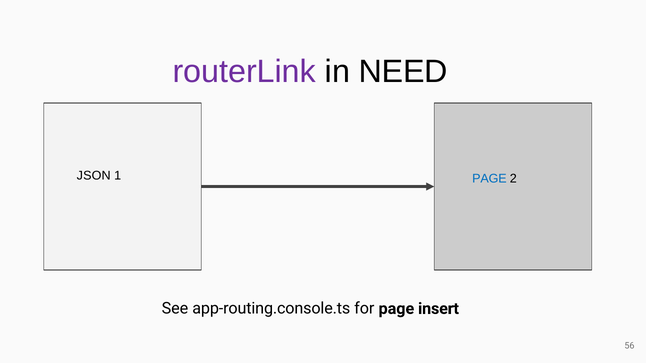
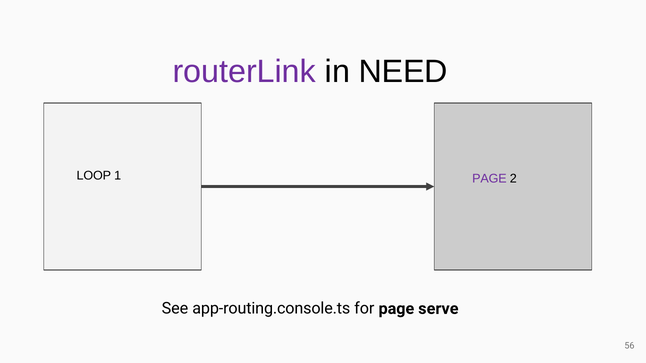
JSON: JSON -> LOOP (94, 176)
PAGE colour: blue -> purple (489, 179)
insert: insert -> serve (438, 309)
